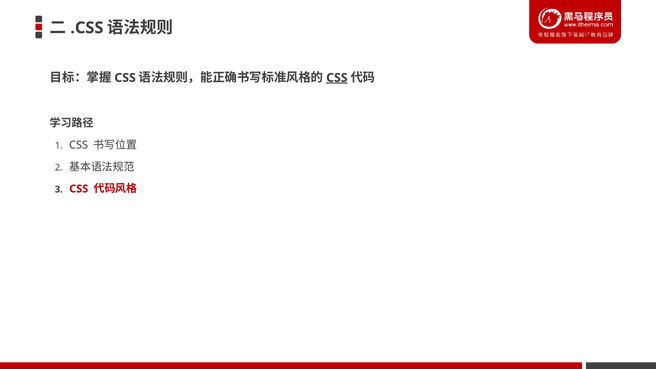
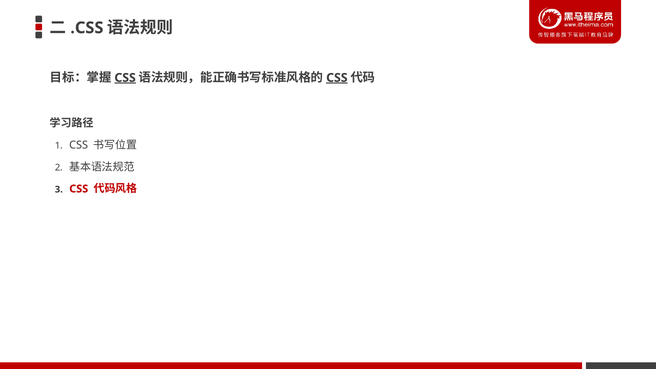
CSS underline: none -> present (125, 78)
